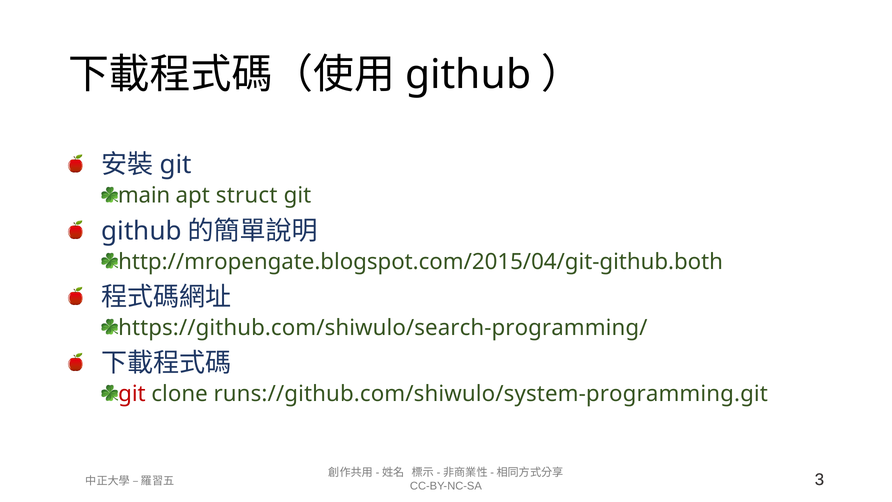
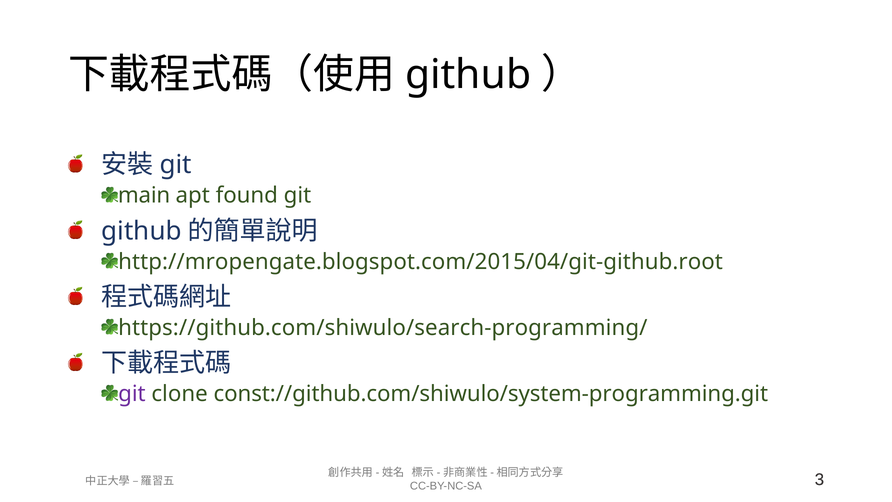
struct: struct -> found (247, 195)
http://mropengate.blogspot.com/2015/04/git-github.both: http://mropengate.blogspot.com/2015/04/git-github.both -> http://mropengate.blogspot.com/2015/04/git-github.root (421, 262)
git colour: red -> purple (132, 394)
runs://github.com/shiwulo/system-programming.git: runs://github.com/shiwulo/system-programming.git -> const://github.com/shiwulo/system-programming.git (491, 394)
